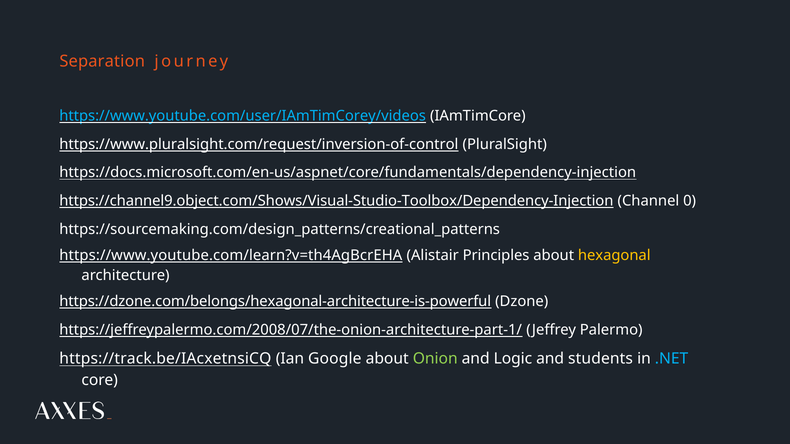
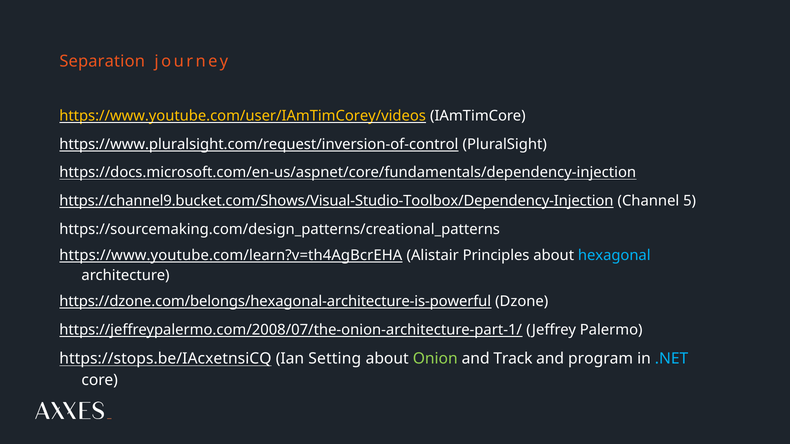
https://www.youtube.com/user/IAmTimCorey/videos colour: light blue -> yellow (243, 116)
https://channel9.object.com/Shows/Visual-Studio-Toolbox/Dependency-Injection: https://channel9.object.com/Shows/Visual-Studio-Toolbox/Dependency-Injection -> https://channel9.bucket.com/Shows/Visual-Studio-Toolbox/Dependency-Injection (336, 201)
0: 0 -> 5 (690, 201)
hexagonal colour: yellow -> light blue (614, 255)
https://track.be/IAcxetnsiCQ: https://track.be/IAcxetnsiCQ -> https://stops.be/IAcxetnsiCQ (165, 359)
Google: Google -> Setting (335, 359)
Logic: Logic -> Track (513, 359)
students: students -> program (601, 359)
